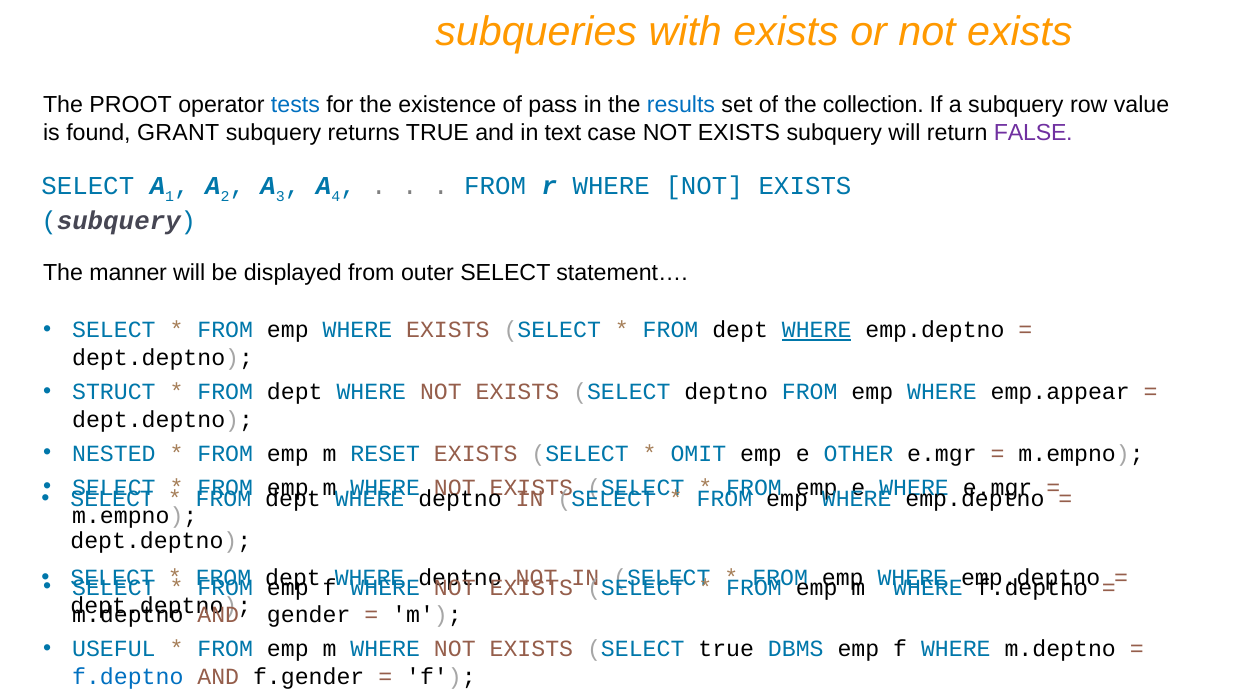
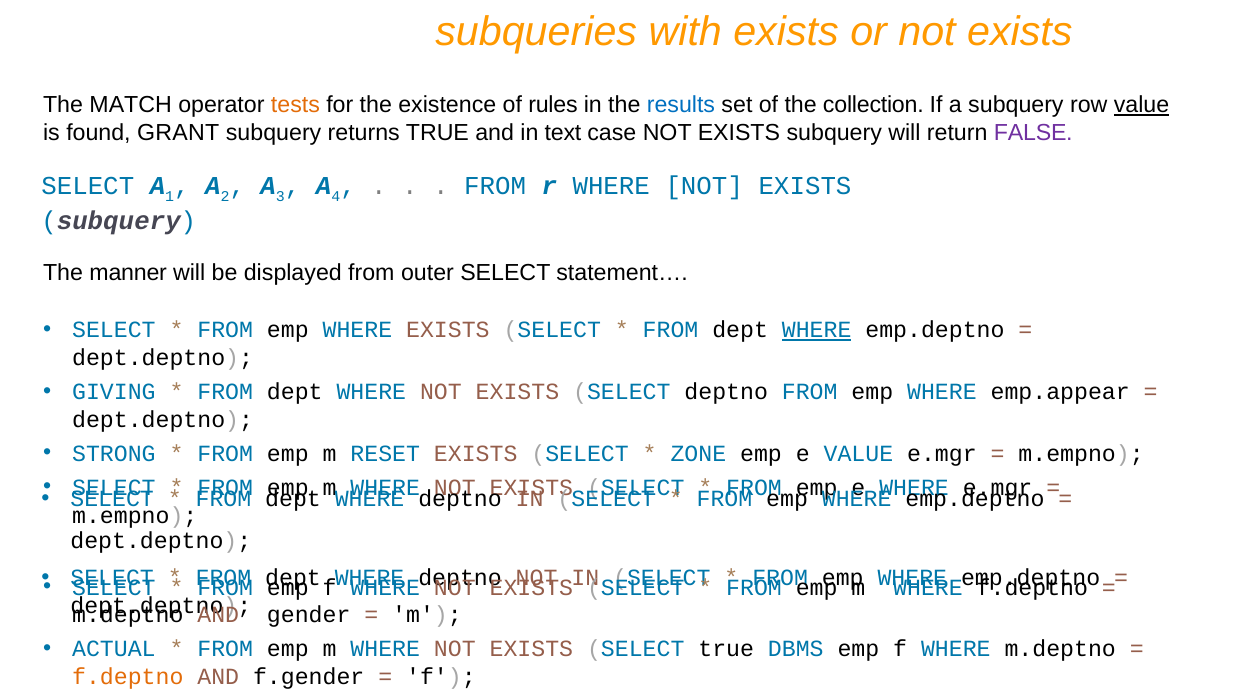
PROOT: PROOT -> MATCH (131, 105)
tests colour: blue -> orange (295, 105)
pass: pass -> rules (553, 105)
value underline: none -> present (1142, 105)
STRUCT: STRUCT -> GIVING (114, 392)
NESTED: NESTED -> STRONG (114, 453)
OMIT: OMIT -> ZONE (698, 453)
e OTHER: OTHER -> VALUE (858, 453)
USEFUL: USEFUL -> ACTUAL (114, 649)
f.deptno colour: blue -> orange (128, 677)
